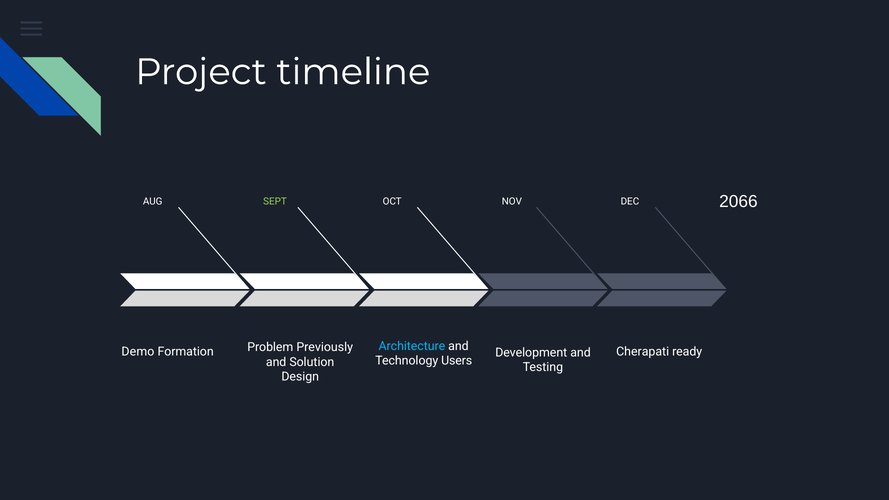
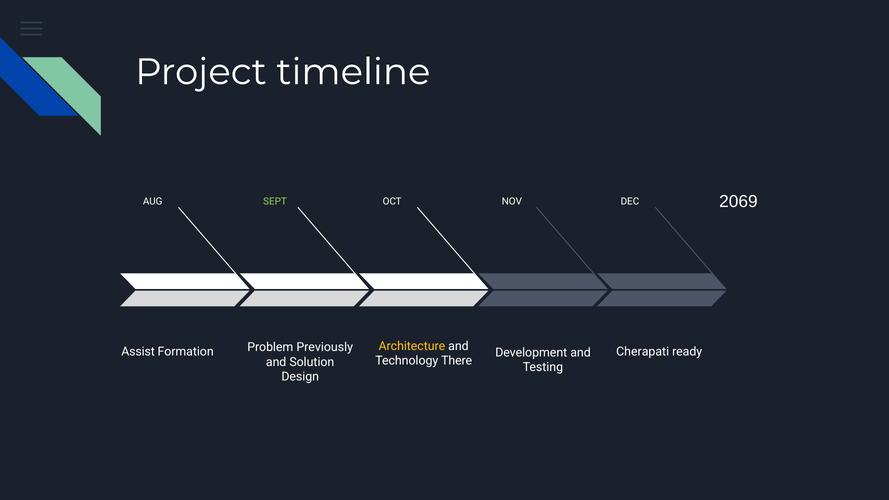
2066: 2066 -> 2069 (738, 201)
Architecture colour: light blue -> yellow (412, 346)
Demo: Demo -> Assist (138, 352)
Users: Users -> There (457, 361)
